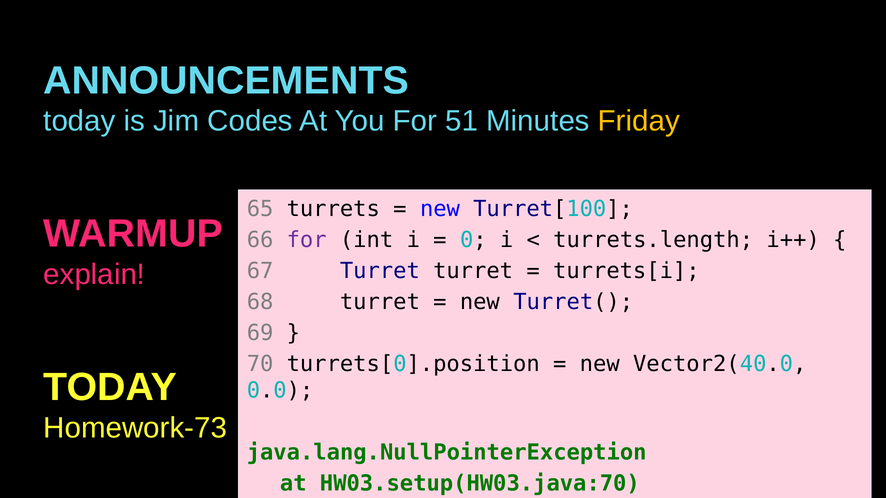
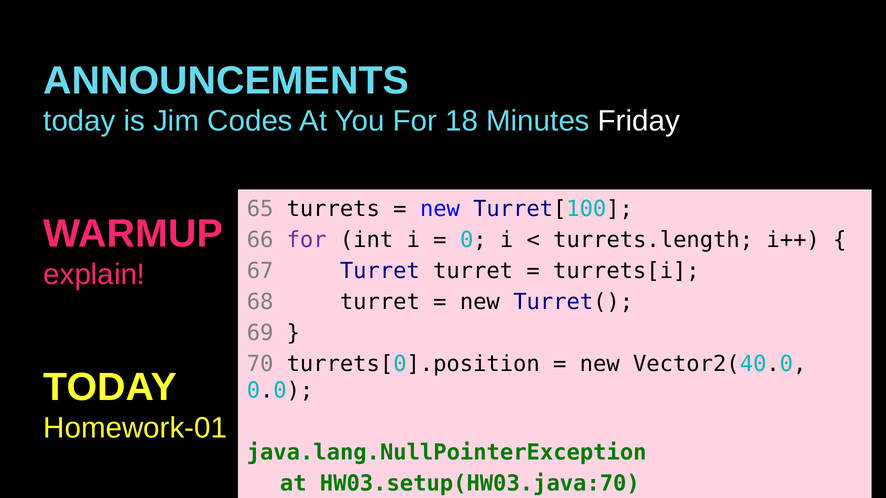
51: 51 -> 18 (462, 121)
Friday colour: yellow -> white (639, 121)
Homework-73: Homework-73 -> Homework-01 (135, 428)
